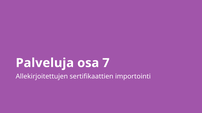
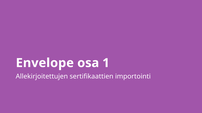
Palveluja: Palveluja -> Envelope (45, 63)
7: 7 -> 1 (106, 63)
